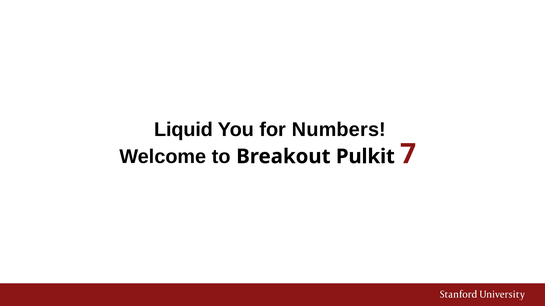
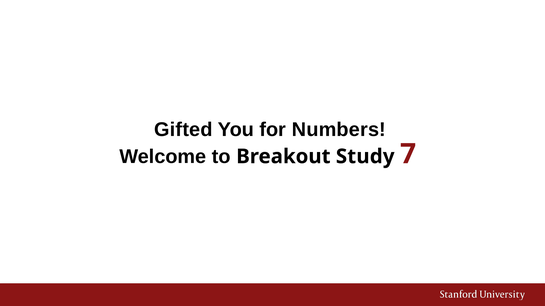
Liquid: Liquid -> Gifted (183, 130)
Pulkit: Pulkit -> Study (365, 157)
